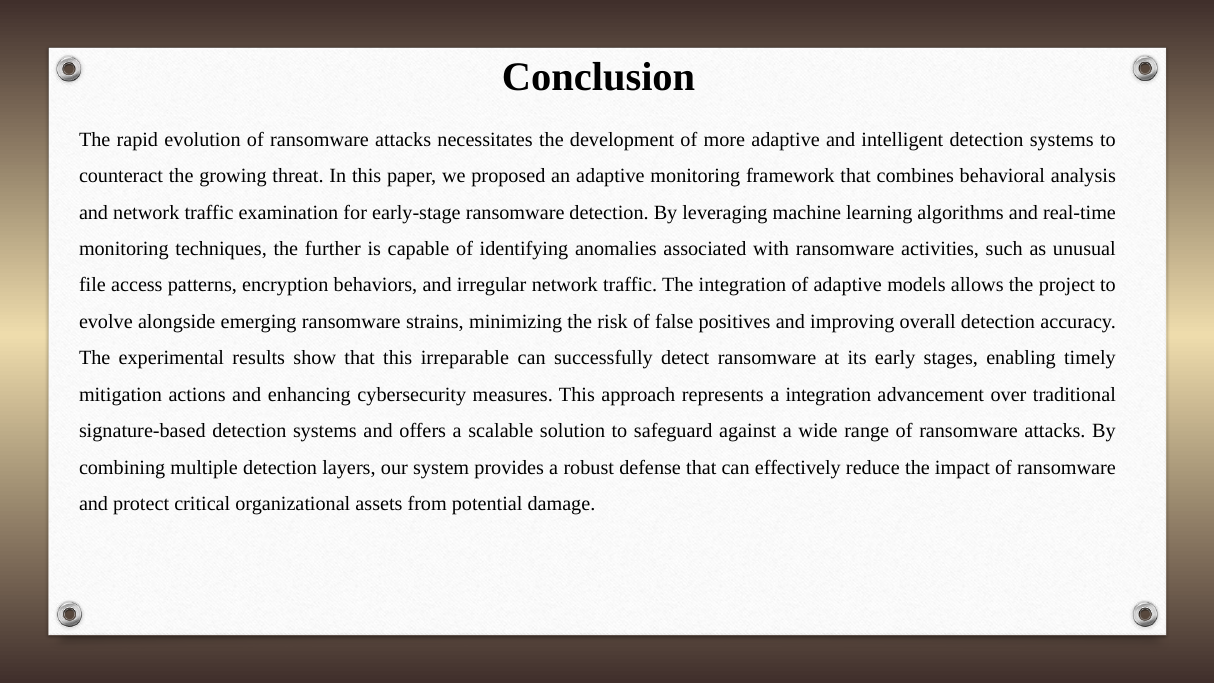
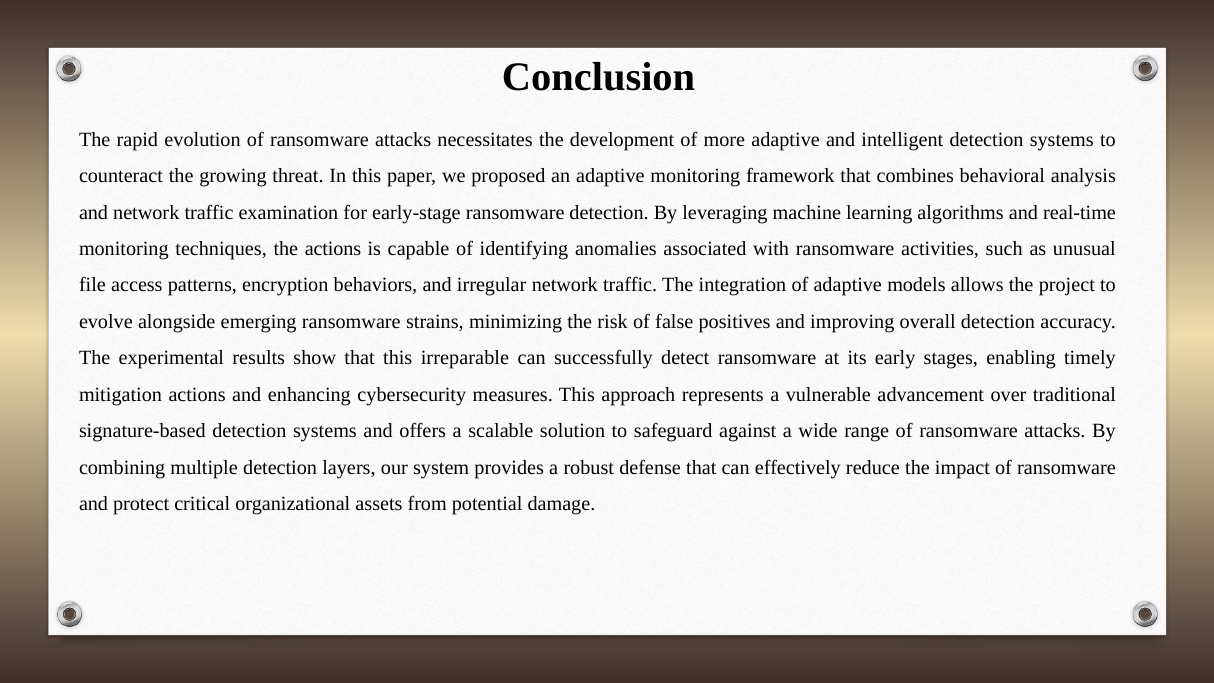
the further: further -> actions (333, 249)
a integration: integration -> vulnerable (828, 394)
